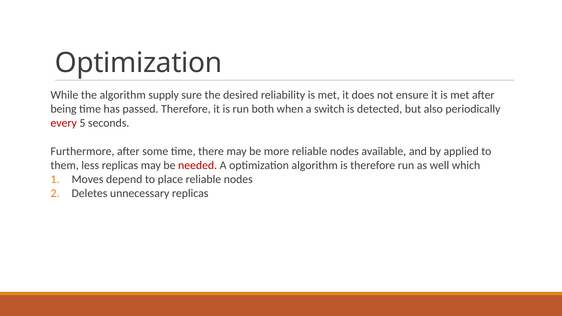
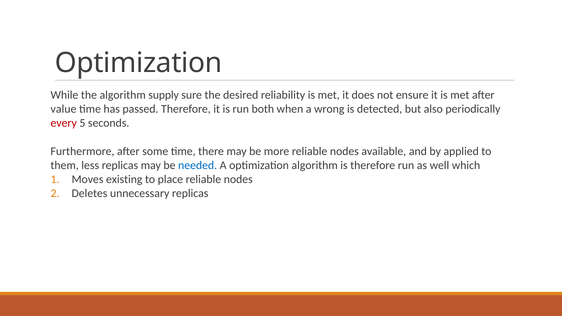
being: being -> value (64, 109)
switch: switch -> wrong (329, 109)
needed colour: red -> blue (198, 165)
depend: depend -> existing (124, 179)
